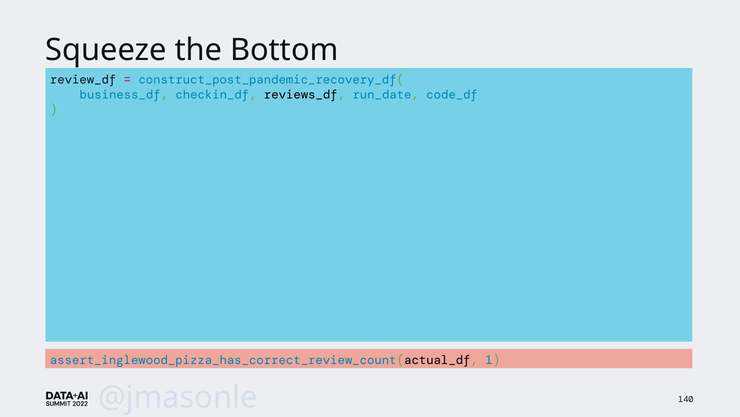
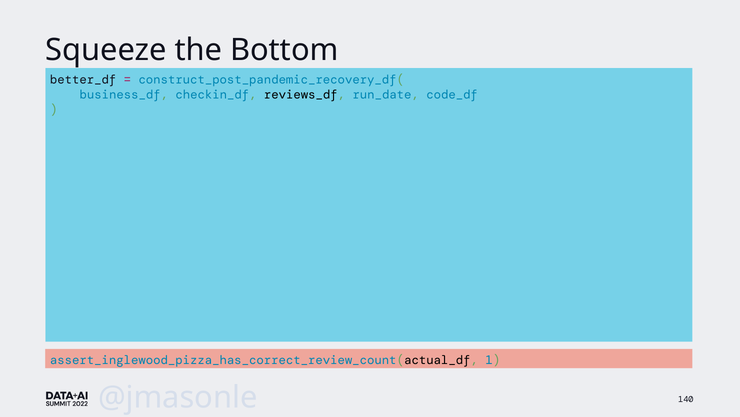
review_df: review_df -> better_df (83, 80)
